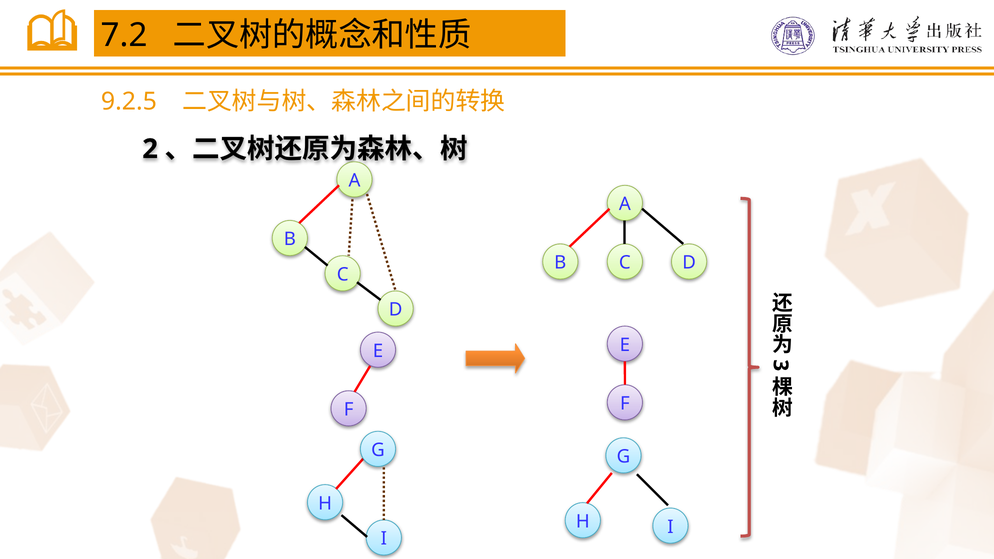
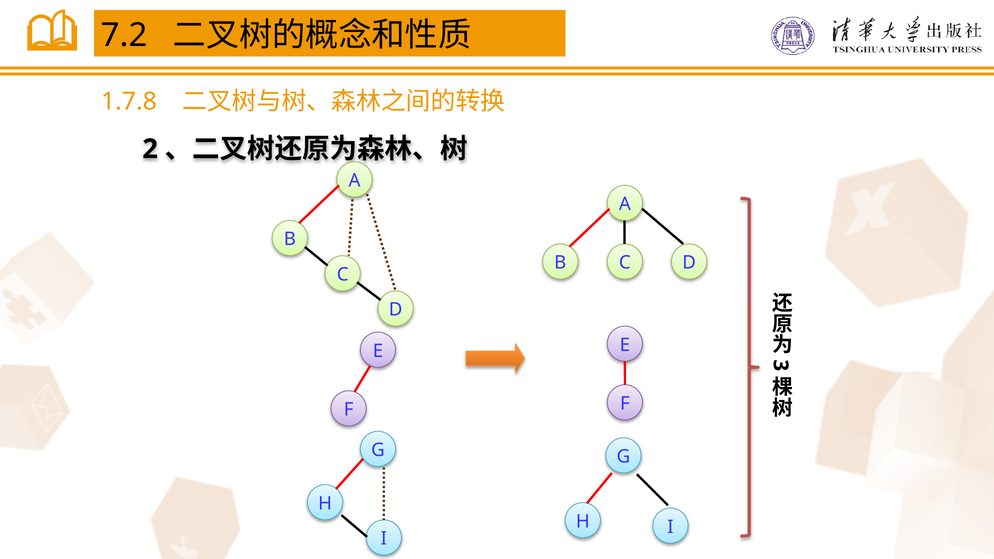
9.2.5: 9.2.5 -> 1.7.8 (129, 102)
